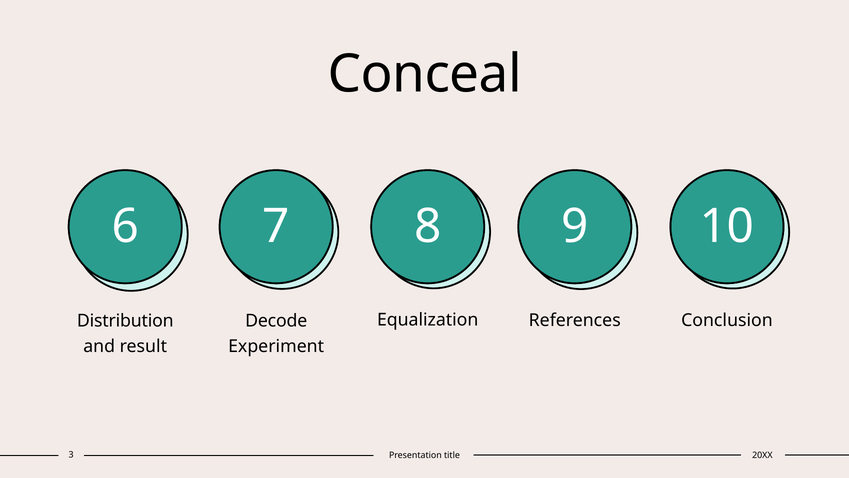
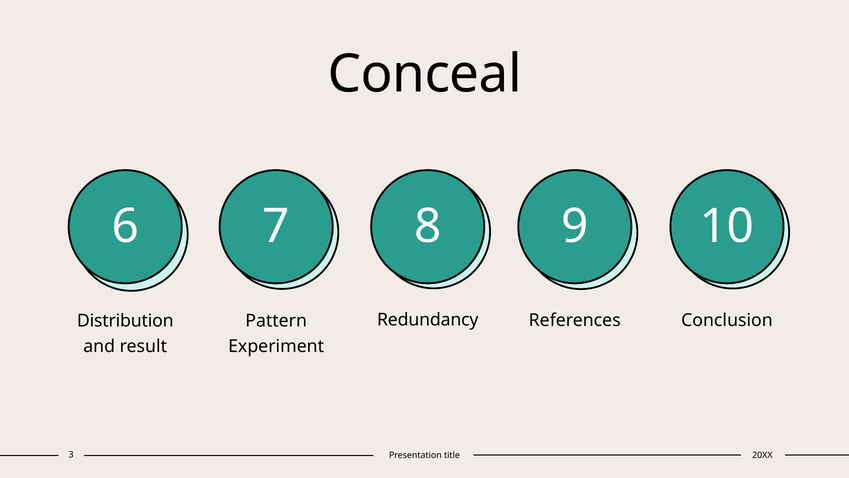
Equalization: Equalization -> Redundancy (428, 320)
Decode: Decode -> Pattern (276, 321)
